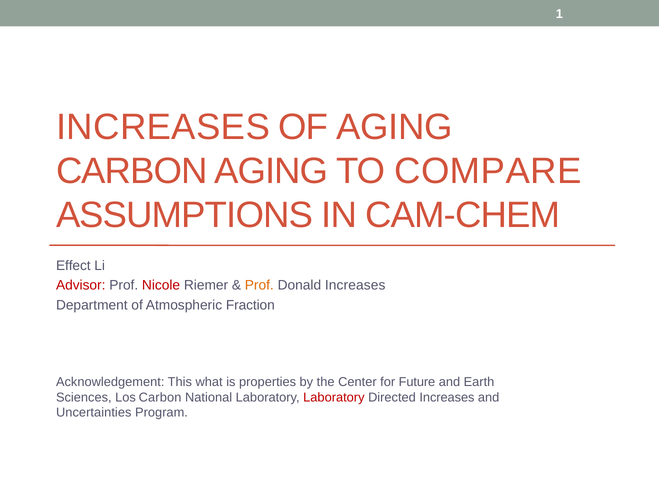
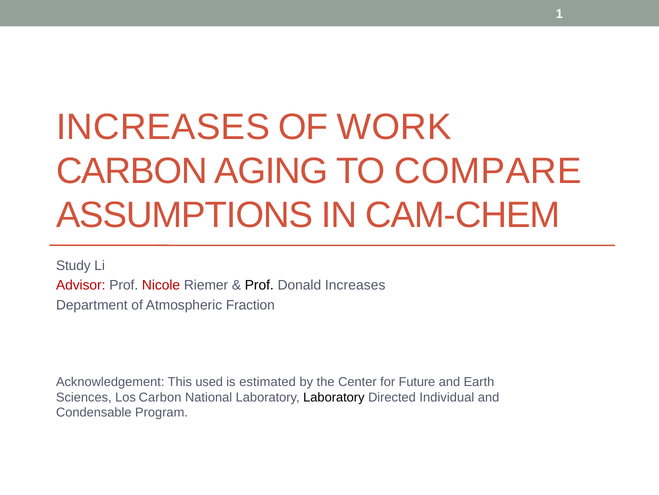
OF AGING: AGING -> WORK (394, 127)
Effect: Effect -> Study (73, 265)
Prof colour: orange -> black (259, 285)
what: what -> used (209, 381)
properties: properties -> estimated (268, 381)
Laboratory colour: red -> black (334, 397)
Directed Increases: Increases -> Individual (447, 397)
Uncertainties: Uncertainties -> Condensable (94, 412)
